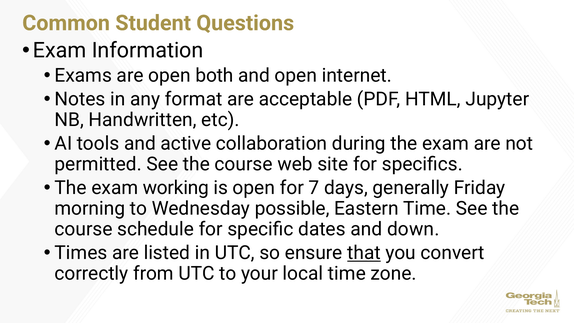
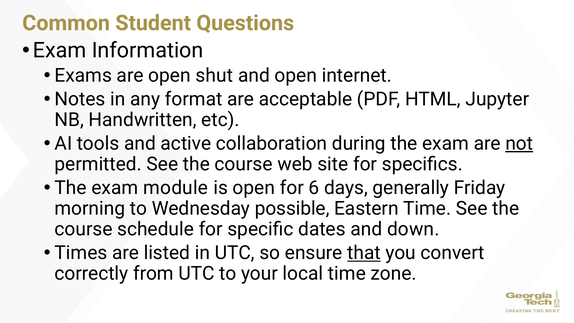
both: both -> shut (214, 75)
not underline: none -> present (519, 143)
working: working -> module (176, 188)
7: 7 -> 6 (314, 188)
